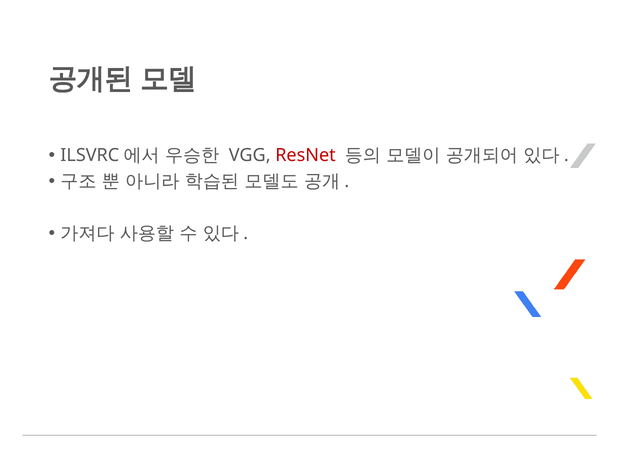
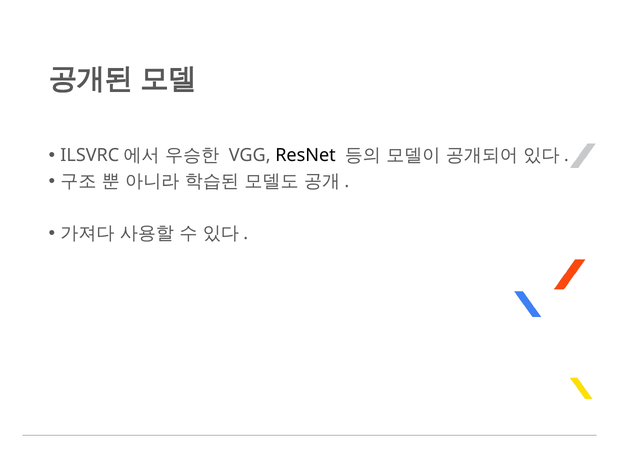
ResNet colour: red -> black (306, 155)
